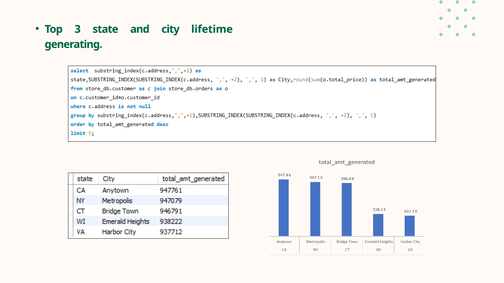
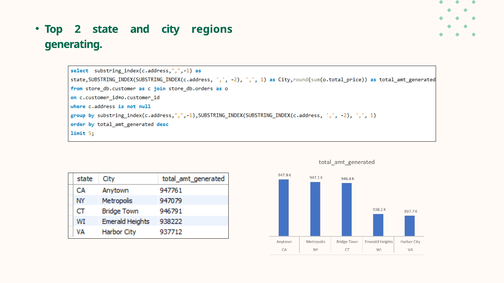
3: 3 -> 2 (78, 29)
lifetime: lifetime -> regions (212, 29)
